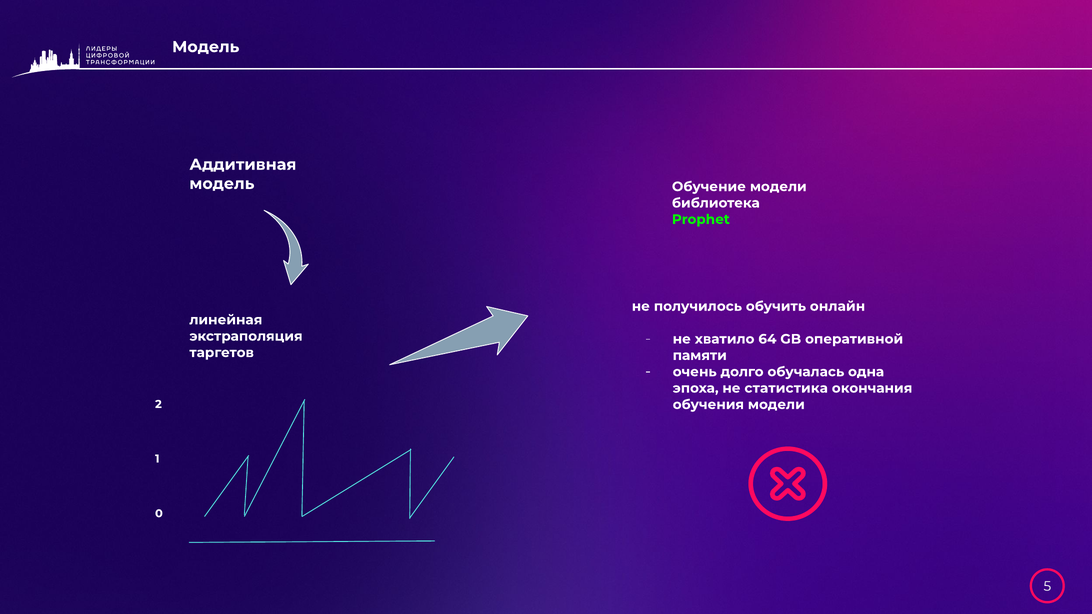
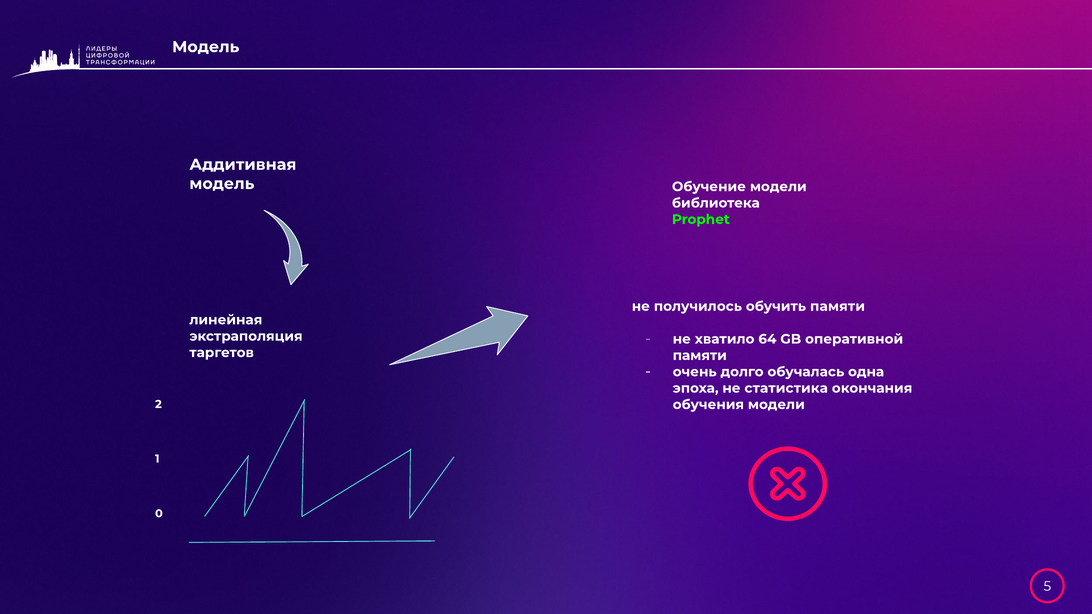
обучить онлайн: онлайн -> памяти (838, 306)
